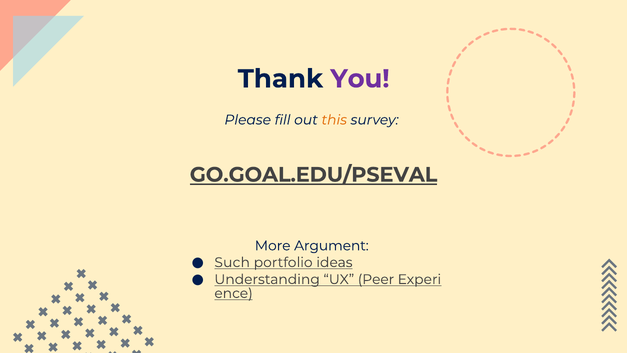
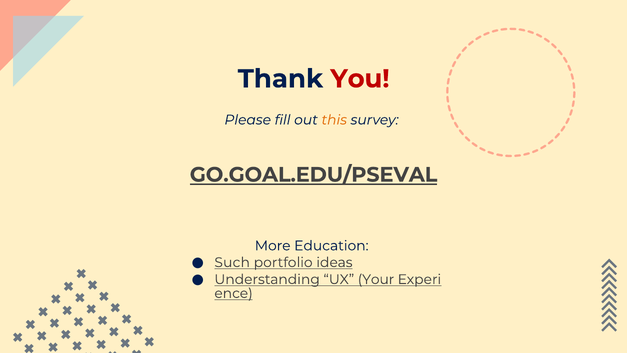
You colour: purple -> red (360, 79)
Argument: Argument -> Education (331, 246)
Peer: Peer -> Your (376, 279)
